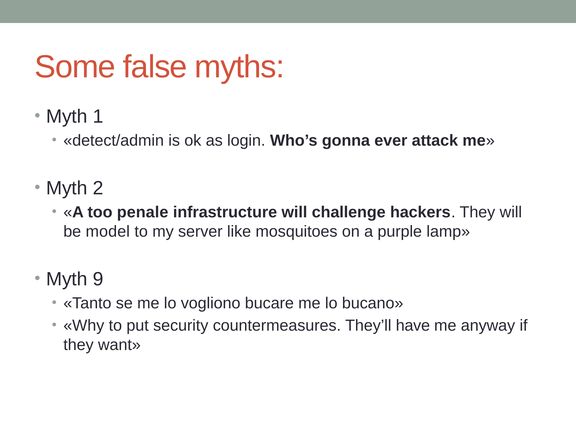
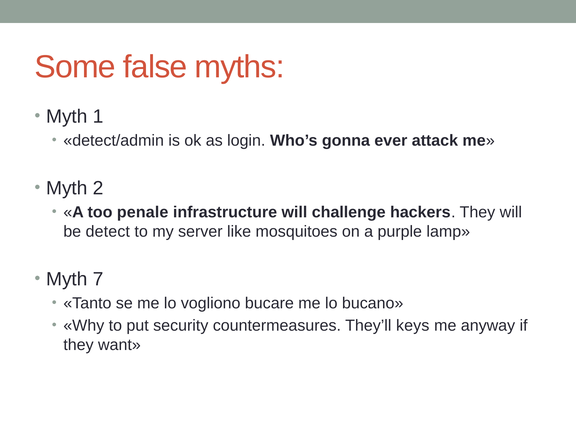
model: model -> detect (108, 232)
9: 9 -> 7 (98, 279)
have: have -> keys (413, 326)
